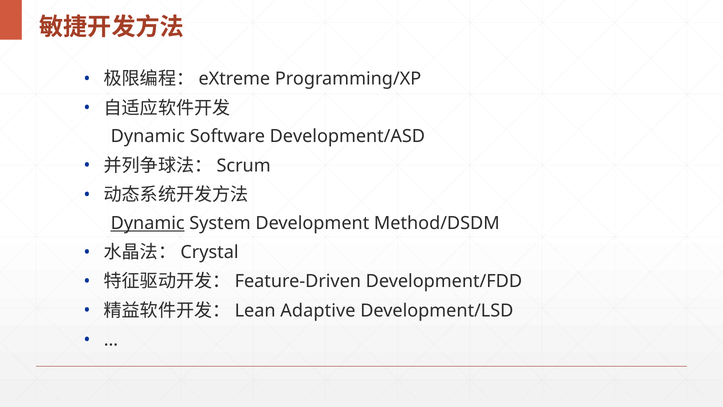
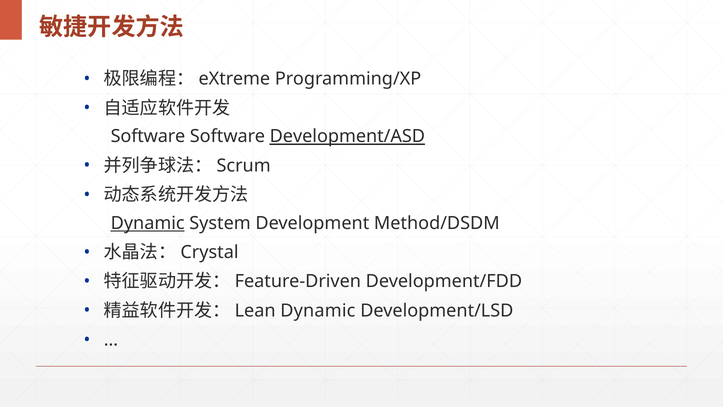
Dynamic: Dynamic -> Software (148, 136)
Development/ASD underline: none -> present (347, 136)
Adaptive: Adaptive -> Dynamic (318, 310)
